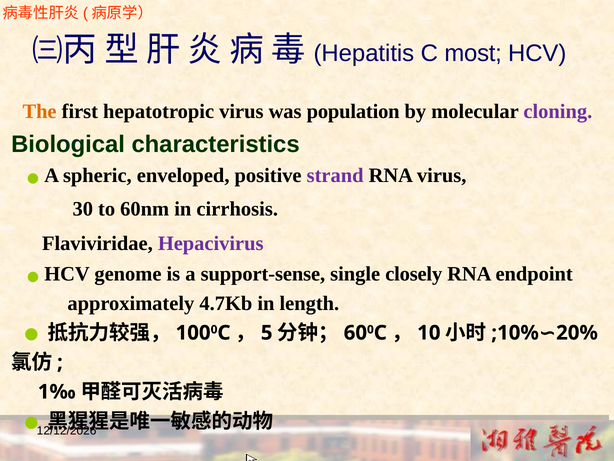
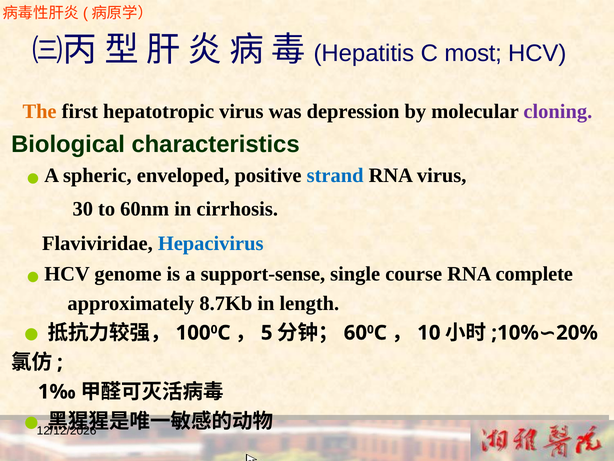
population: population -> depression (353, 111)
strand colour: purple -> blue (335, 175)
Hepacivirus colour: purple -> blue (211, 243)
closely: closely -> course (414, 274)
endpoint: endpoint -> complete (534, 274)
4.7Kb: 4.7Kb -> 8.7Kb (226, 303)
